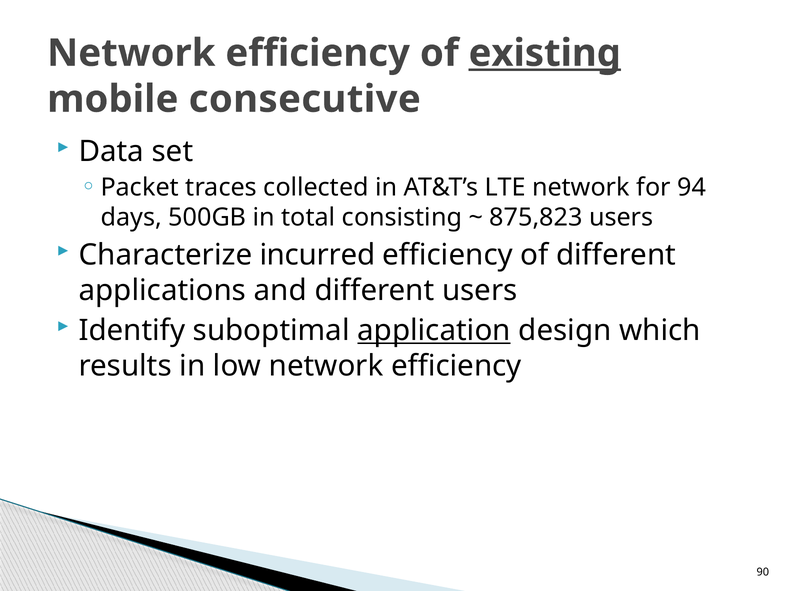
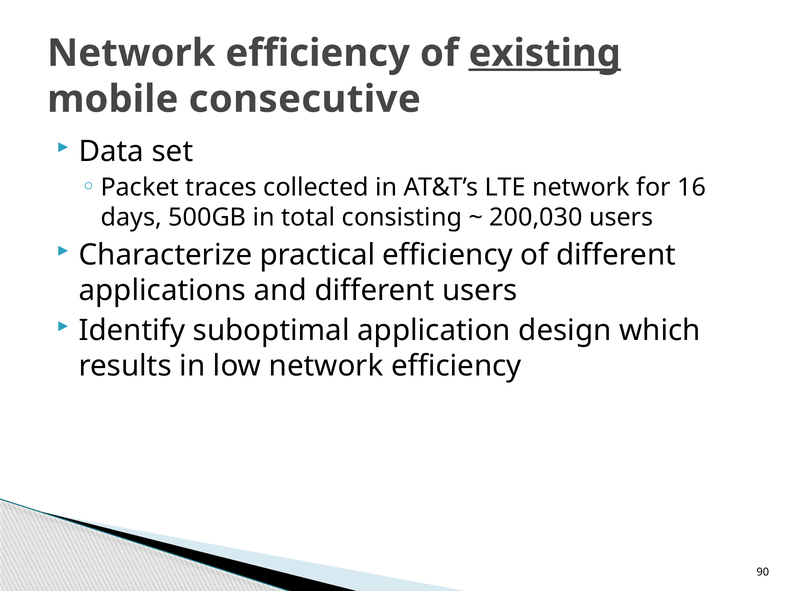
94: 94 -> 16 (692, 187)
875,823: 875,823 -> 200,030 (536, 218)
incurred: incurred -> practical (317, 255)
application underline: present -> none (434, 330)
